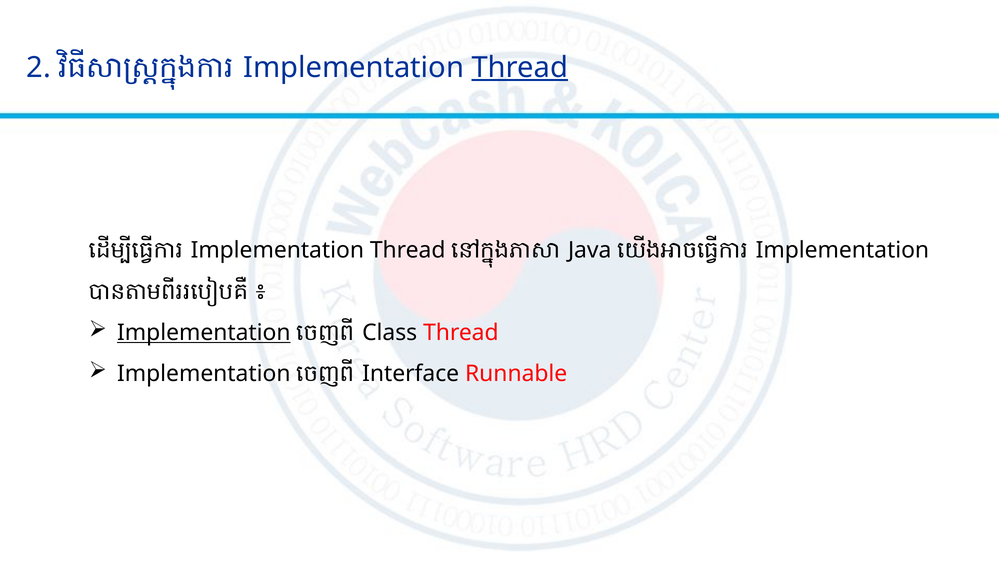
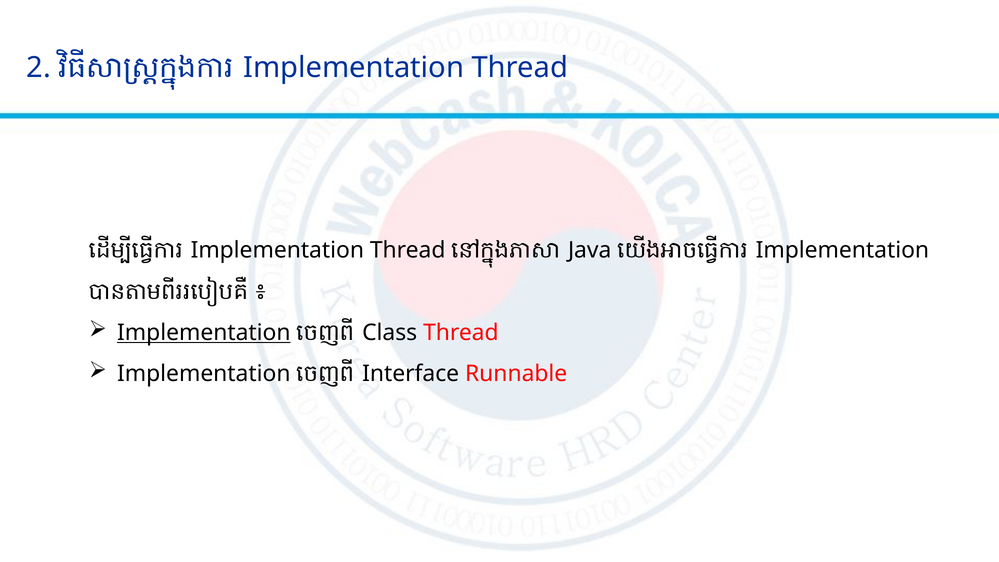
Thread underline: present -> none (520, 67)
